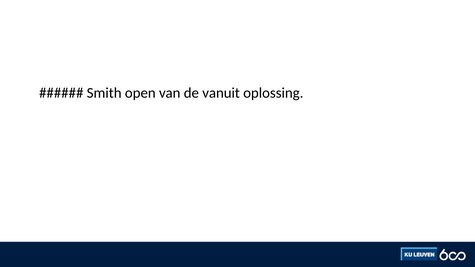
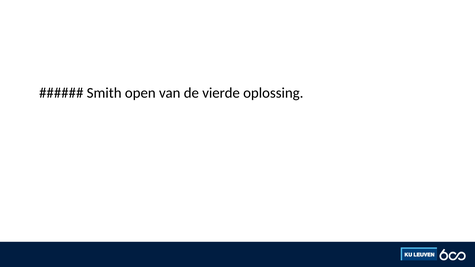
vanuit: vanuit -> vierde (221, 93)
